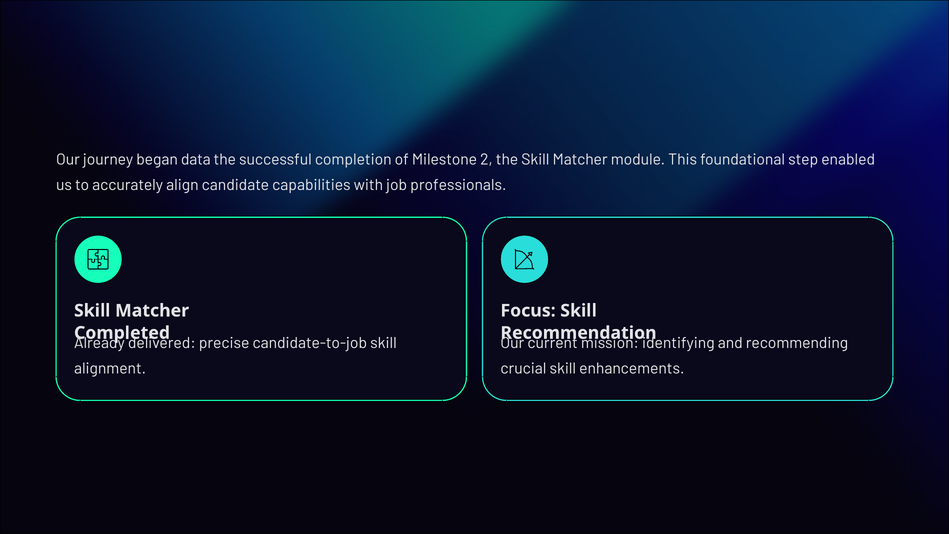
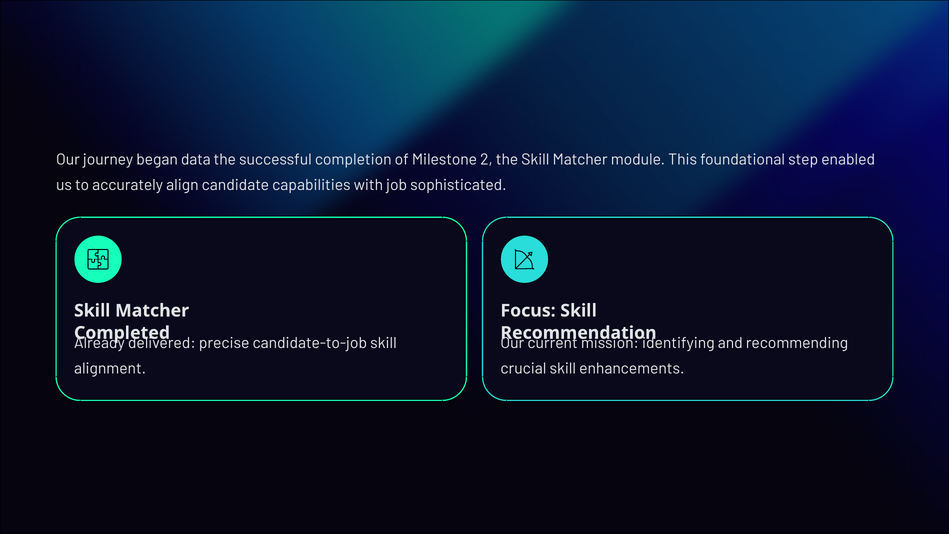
professionals: professionals -> sophisticated (458, 185)
